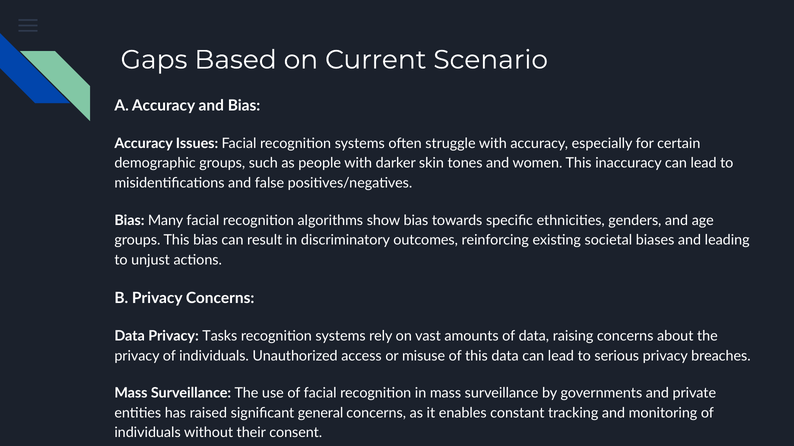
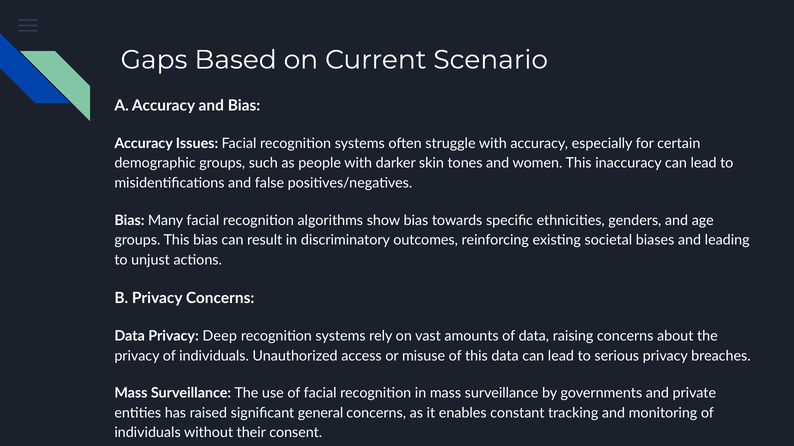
Tasks: Tasks -> Deep (220, 337)
